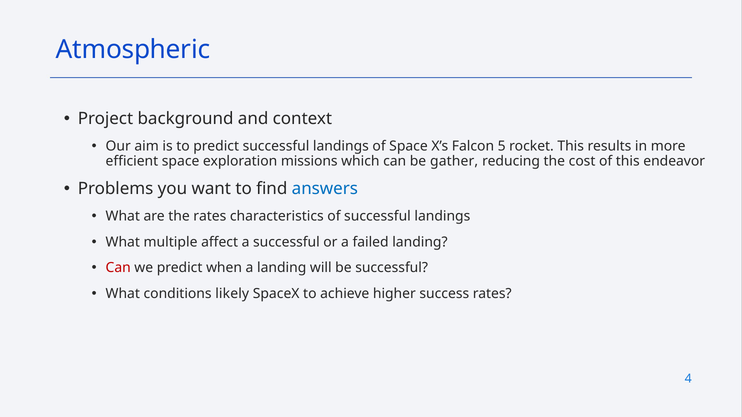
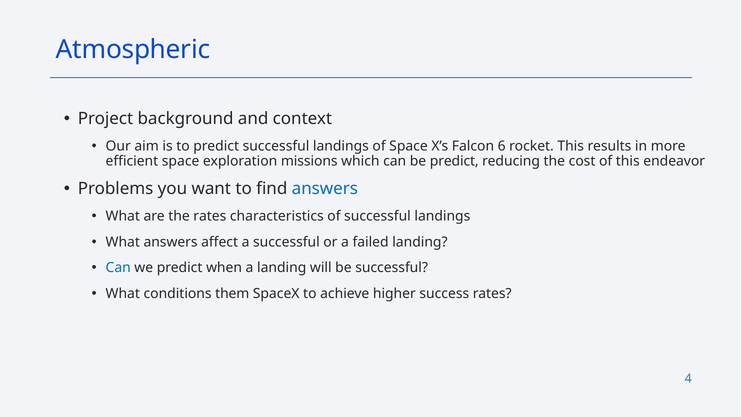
5: 5 -> 6 (502, 146)
be gather: gather -> predict (454, 161)
What multiple: multiple -> answers (171, 242)
Can colour: red -> blue (118, 268)
likely: likely -> them (232, 294)
